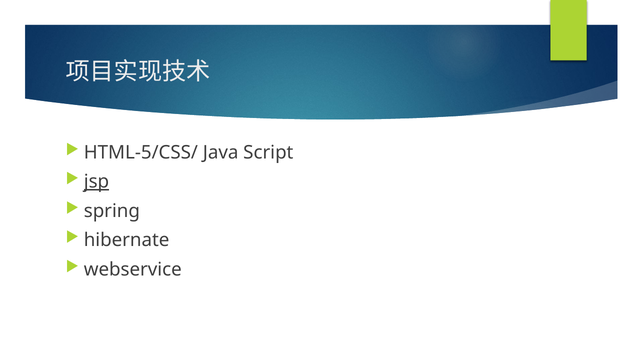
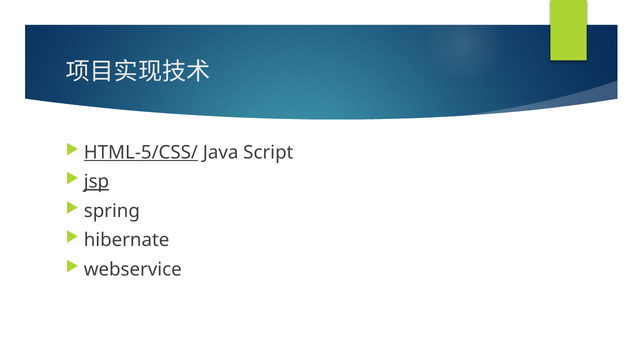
HTML-5/CSS/ underline: none -> present (141, 152)
